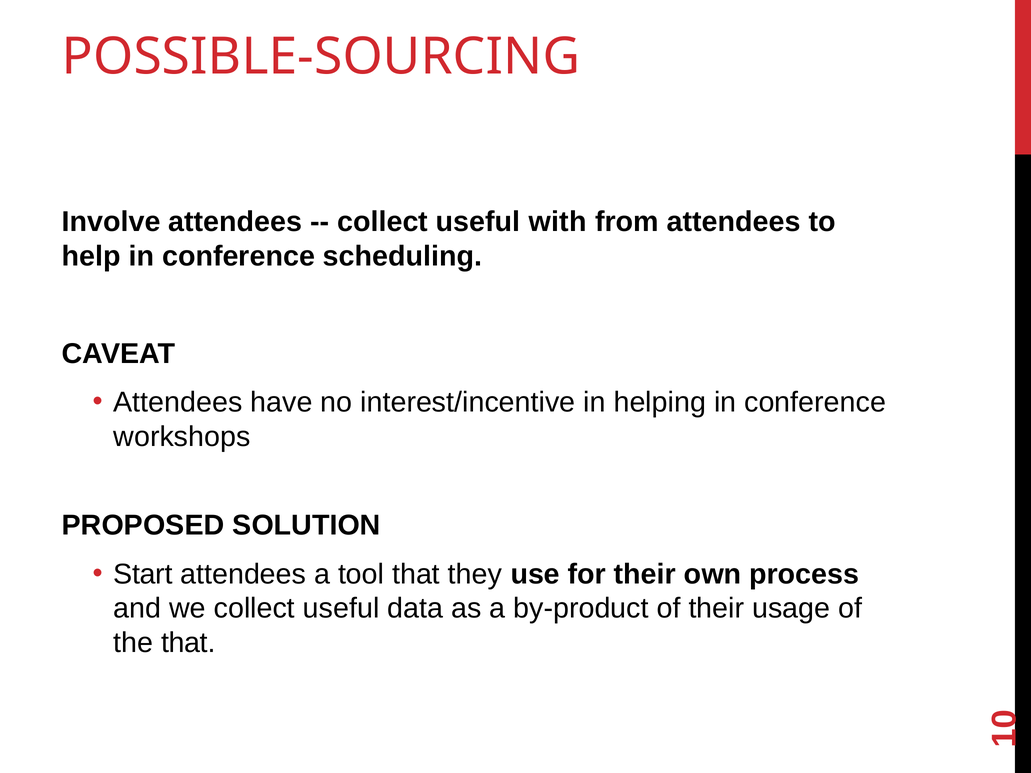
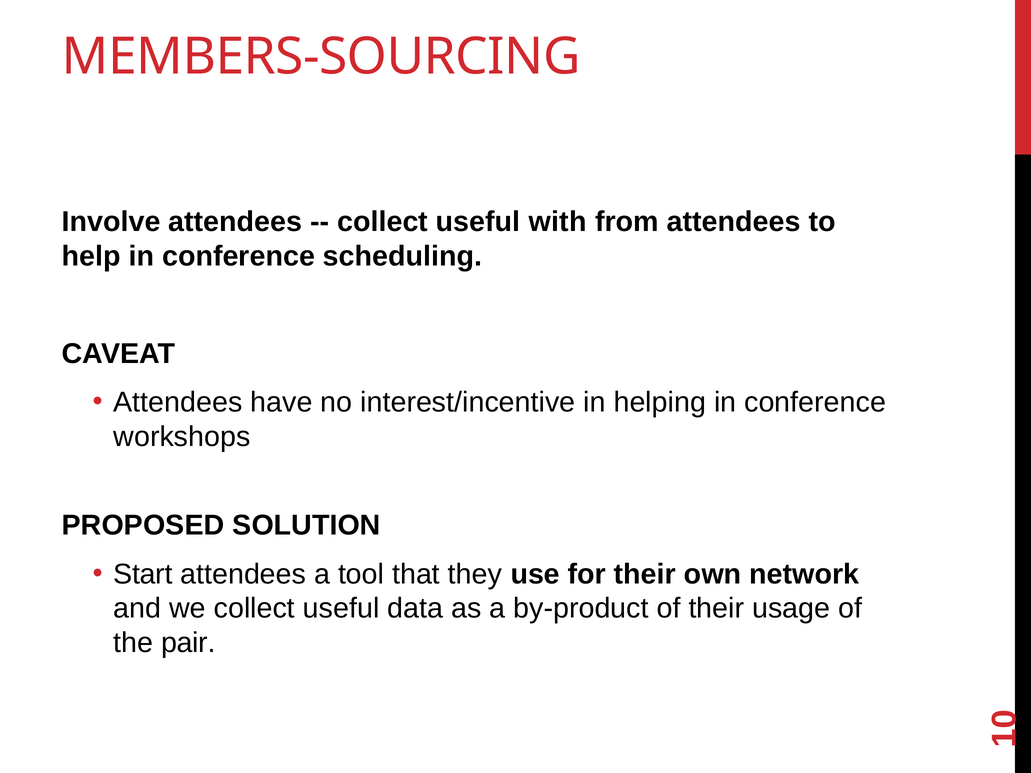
POSSIBLE-SOURCING: POSSIBLE-SOURCING -> MEMBERS-SOURCING (321, 57)
process: process -> network (804, 574)
the that: that -> pair (188, 643)
